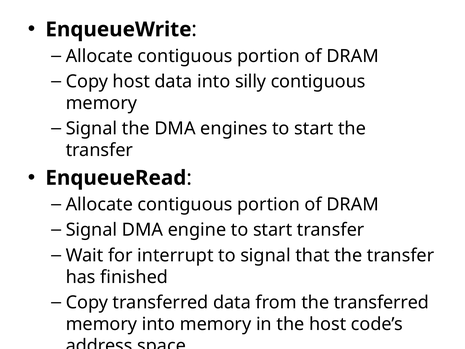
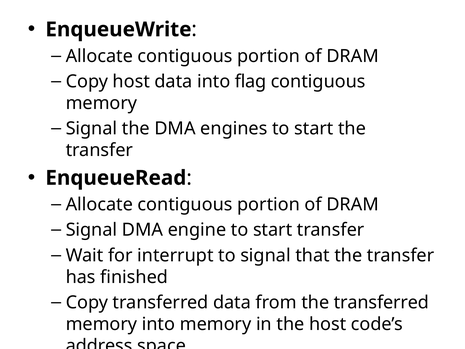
silly: silly -> flag (251, 81)
